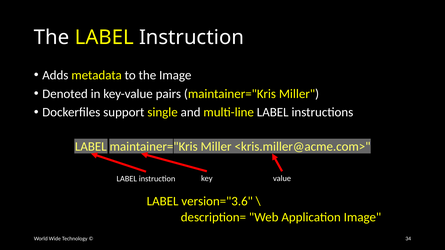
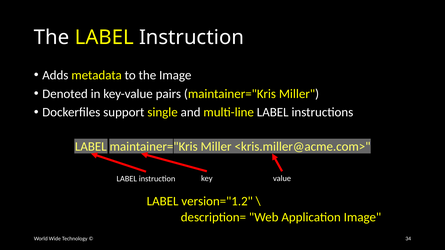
version="3.6: version="3.6 -> version="1.2 (217, 202)
